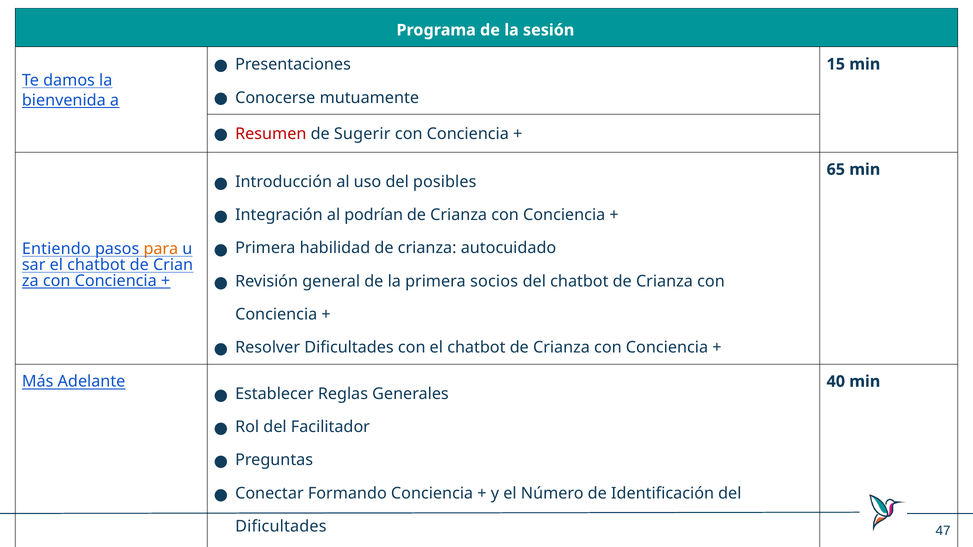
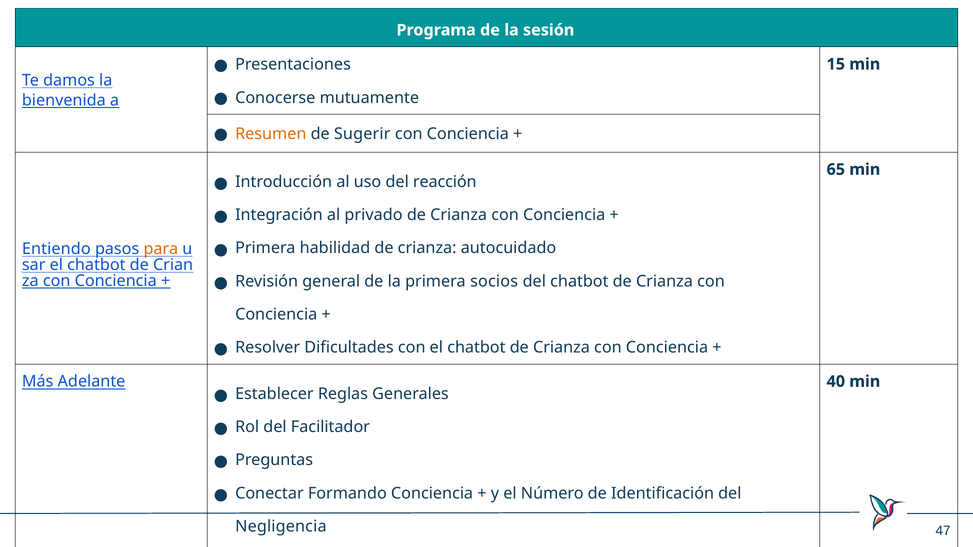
Resumen colour: red -> orange (271, 134)
posibles: posibles -> reacción (445, 182)
podrían: podrían -> privado (374, 215)
Dificultades: Dificultades -> Negligencia (281, 527)
